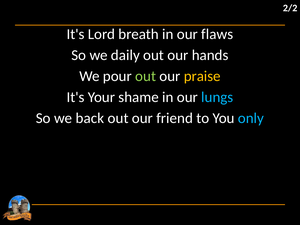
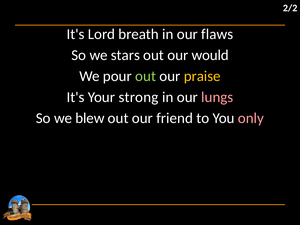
daily: daily -> stars (125, 55)
hands: hands -> would (210, 55)
shame: shame -> strong (139, 97)
lungs colour: light blue -> pink (217, 97)
back: back -> blew (90, 118)
only colour: light blue -> pink (251, 118)
